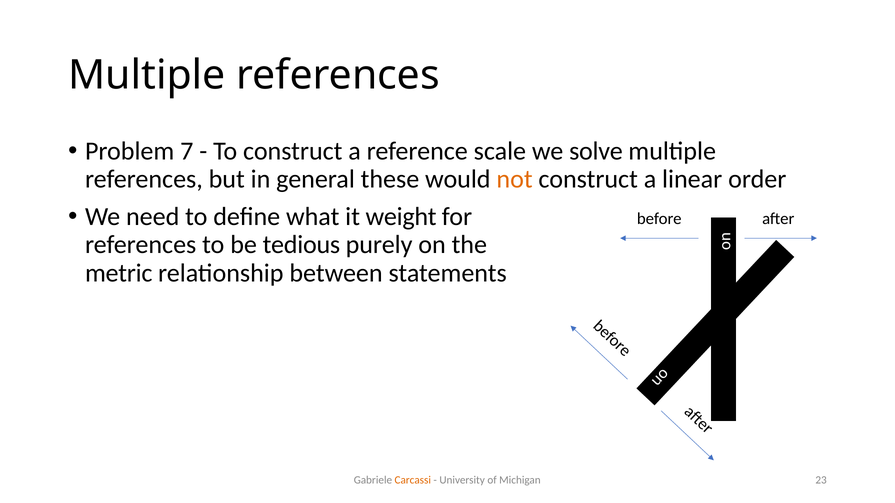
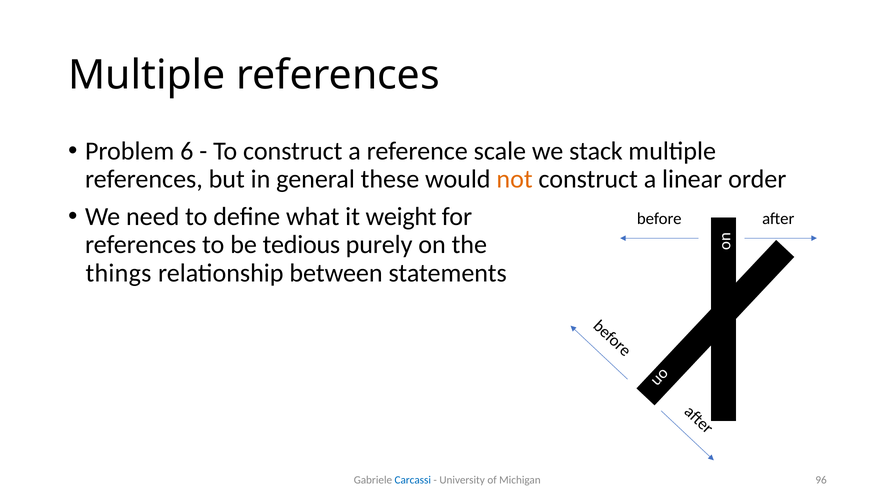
7: 7 -> 6 (187, 151)
solve: solve -> stack (596, 151)
metric: metric -> things (118, 273)
Carcassi colour: orange -> blue (413, 481)
23: 23 -> 96 (821, 481)
